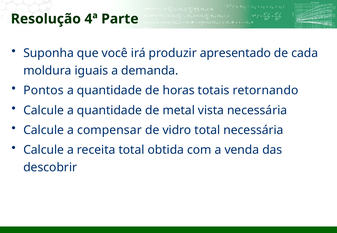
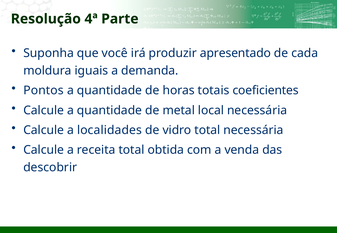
retornando: retornando -> coeficientes (266, 91)
vista: vista -> local (211, 110)
compensar: compensar -> localidades (109, 130)
